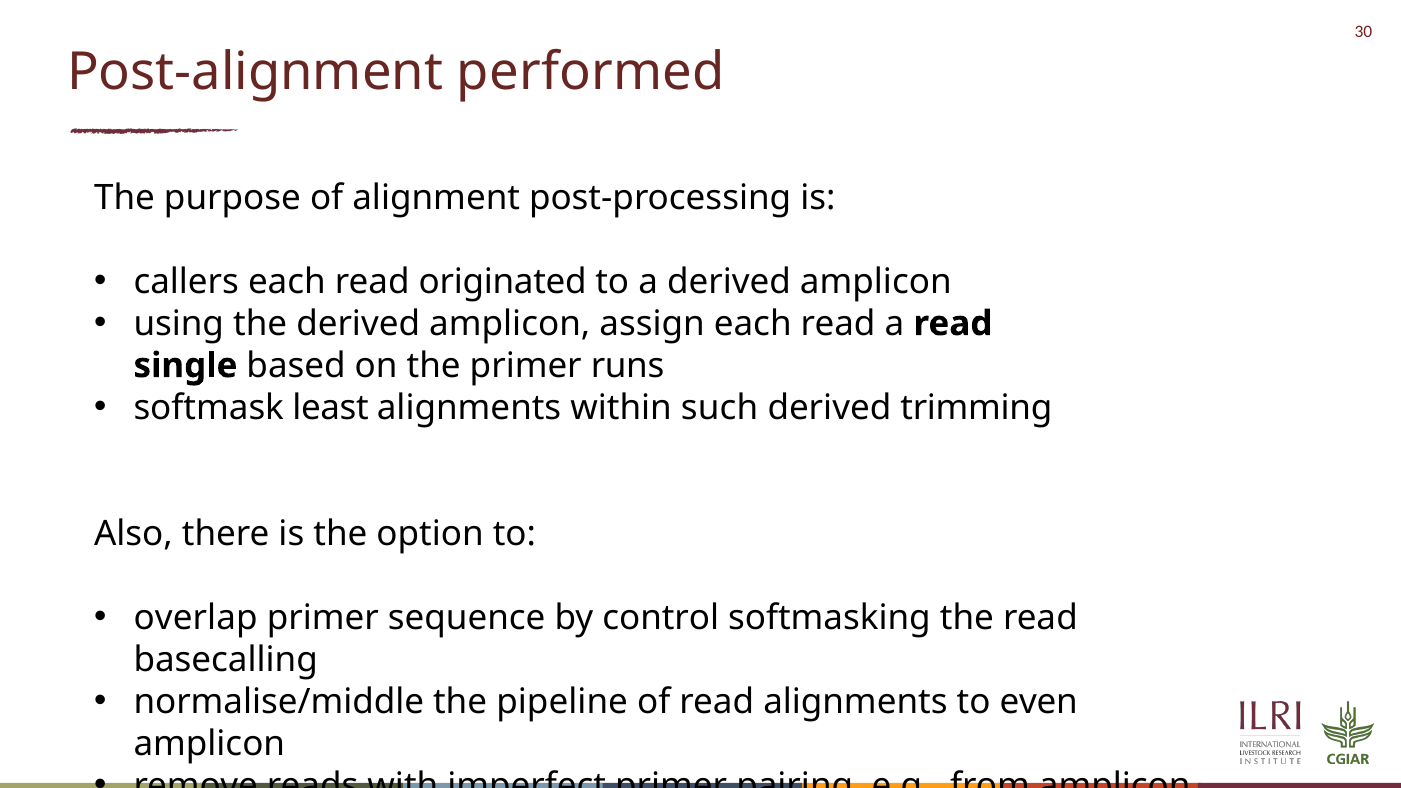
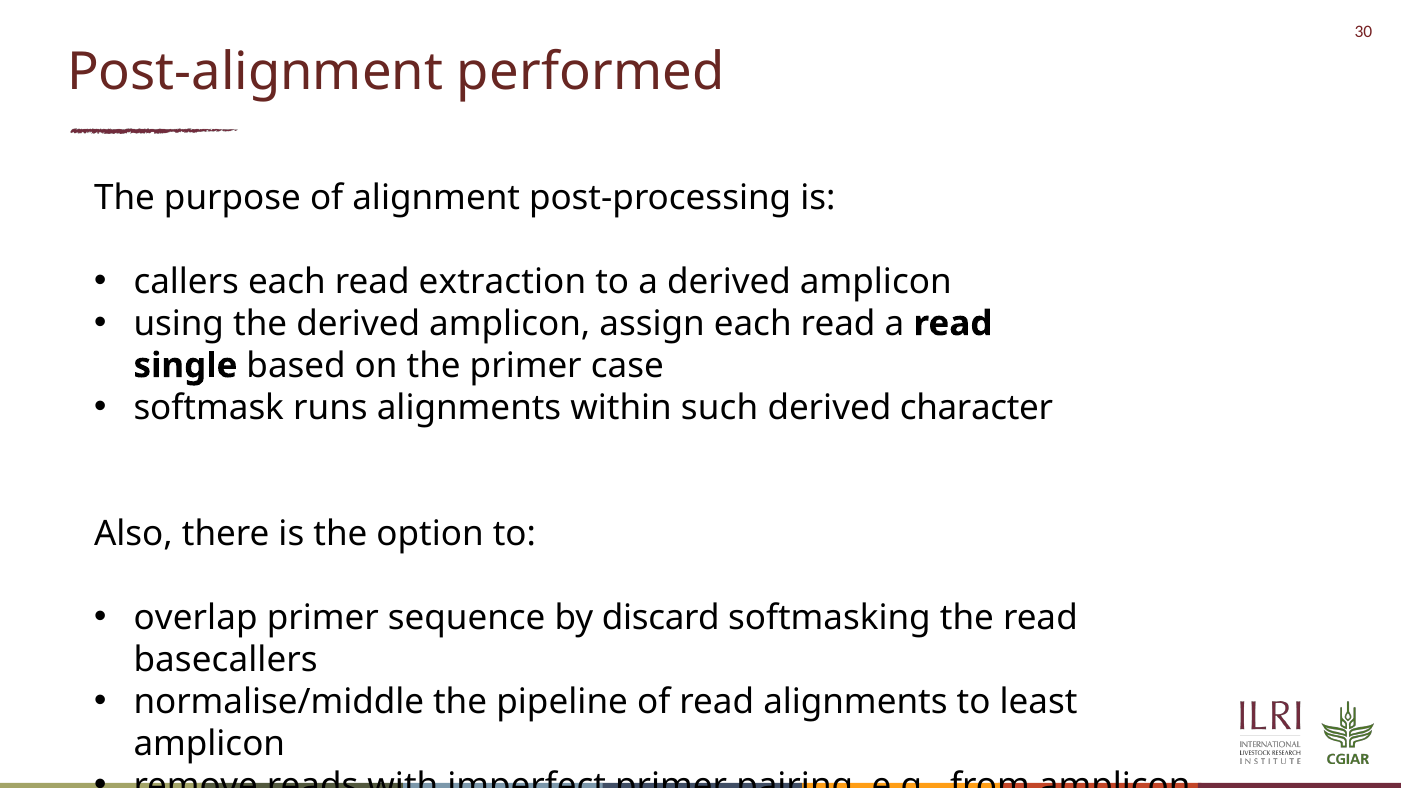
originated: originated -> extraction (502, 282)
runs: runs -> case (627, 366)
least: least -> runs (330, 408)
trimming: trimming -> character (976, 408)
control: control -> discard (661, 618)
basecalling: basecalling -> basecallers (226, 660)
even: even -> least (1039, 702)
